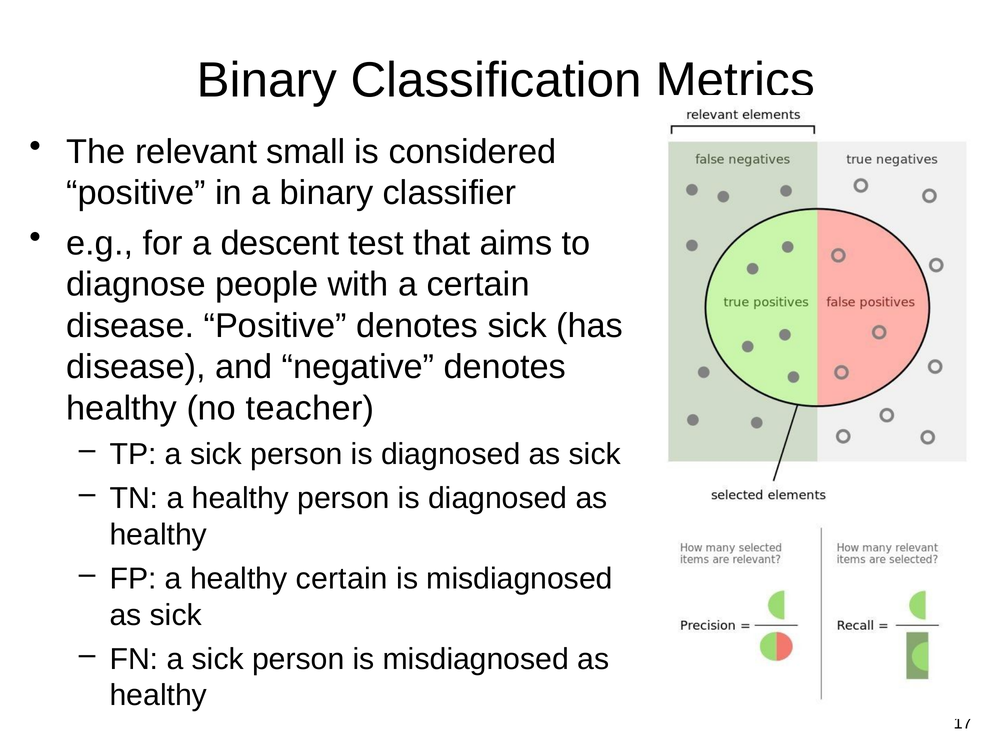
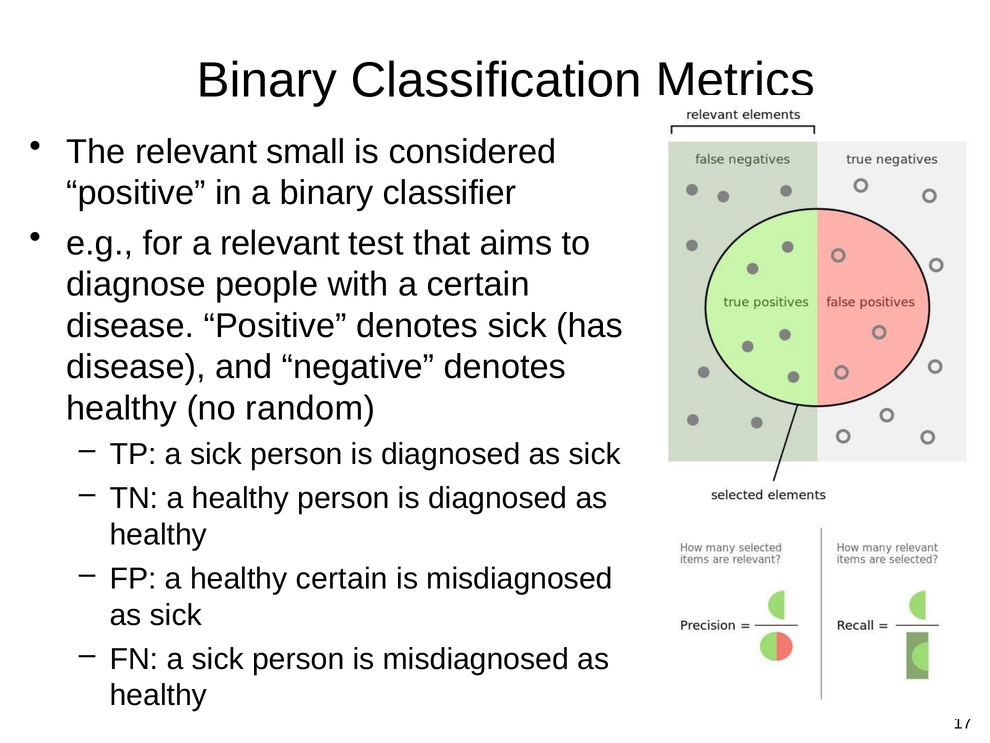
a descent: descent -> relevant (280, 243)
teacher: teacher -> random (310, 408)
